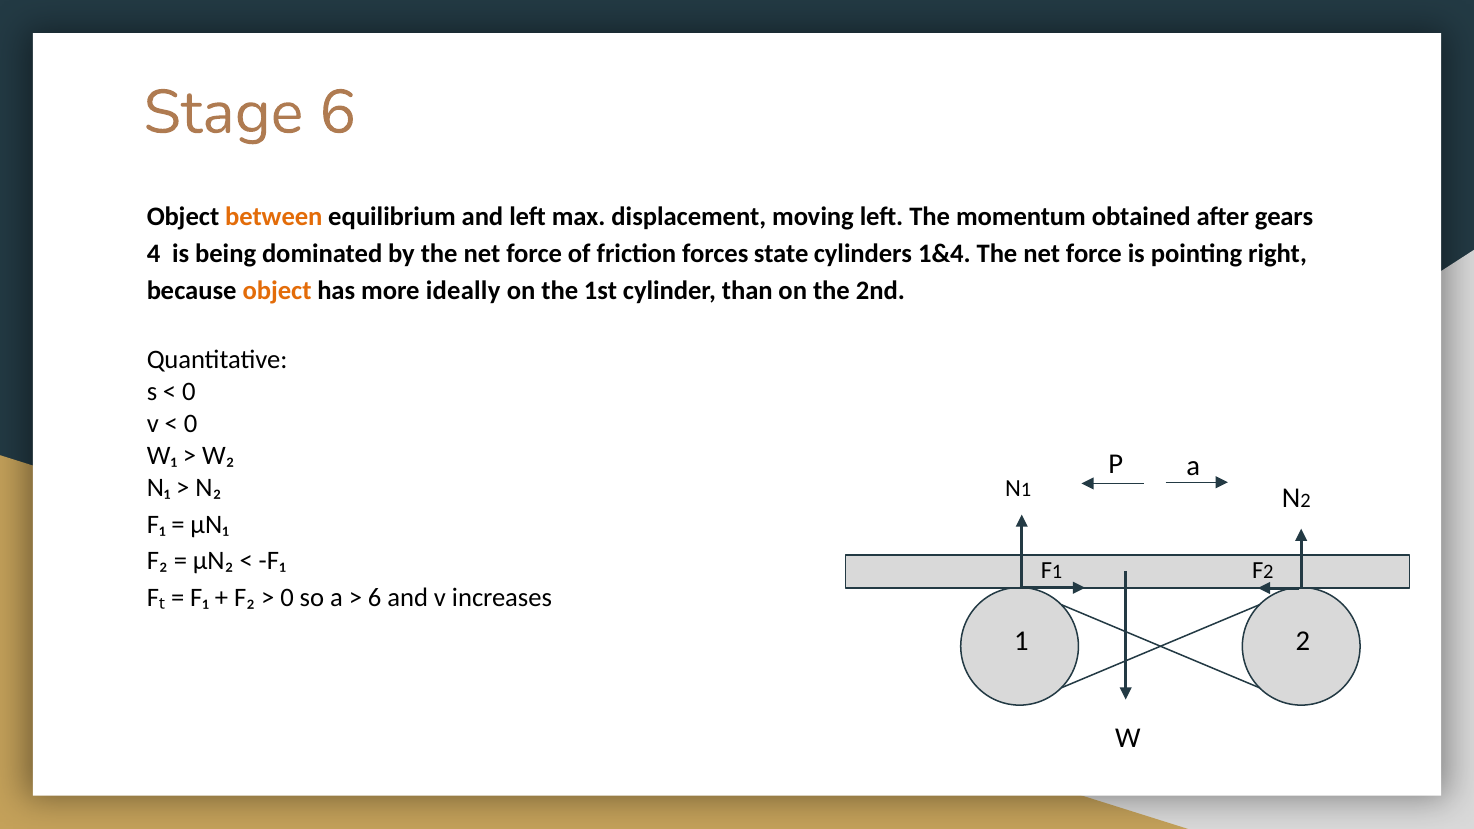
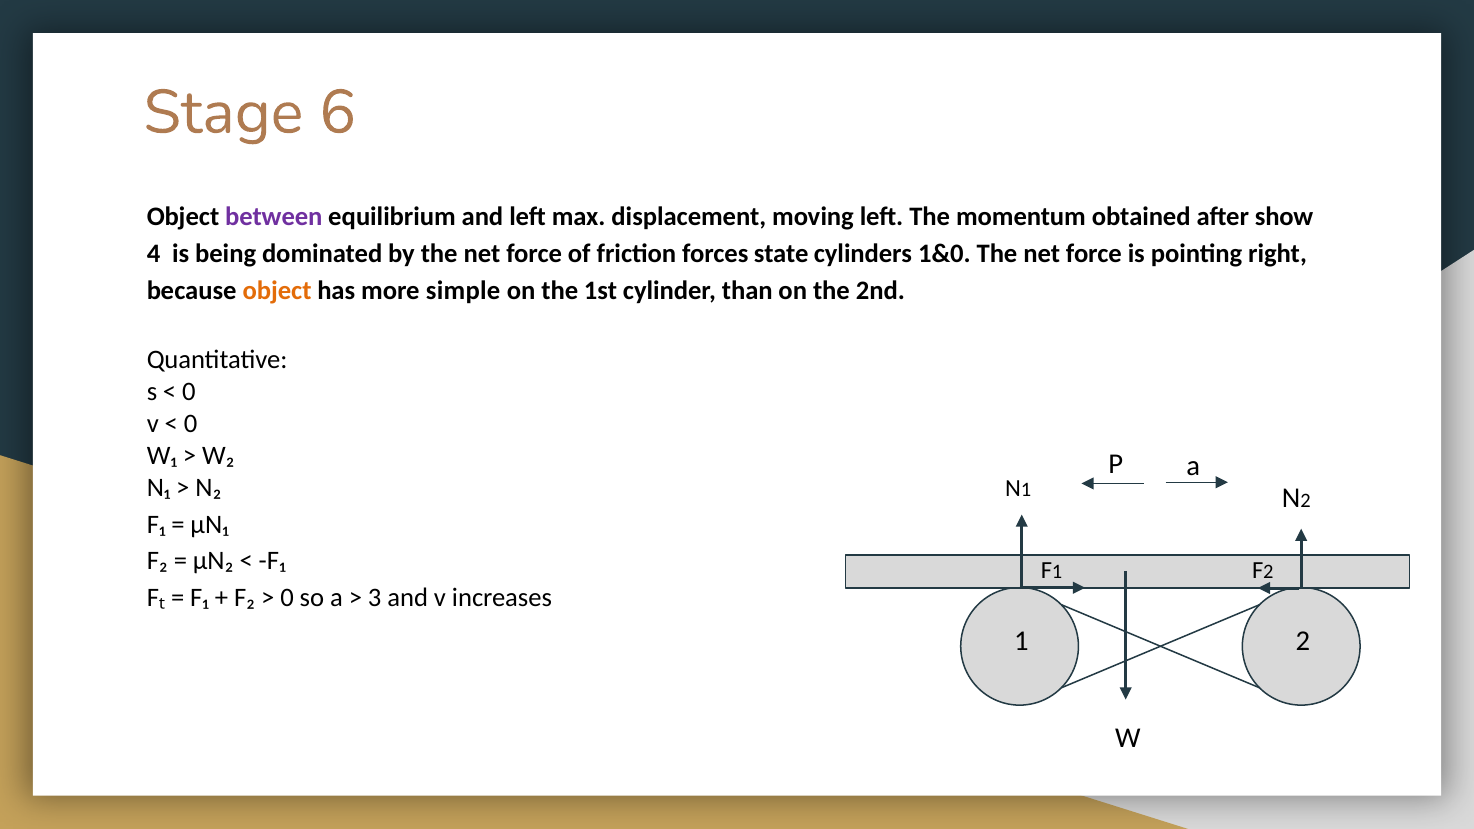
between colour: orange -> purple (274, 217)
gears: gears -> show (1284, 217)
1&4: 1&4 -> 1&0 (944, 254)
ideally: ideally -> simple (463, 290)
6: 6 -> 3 (375, 598)
